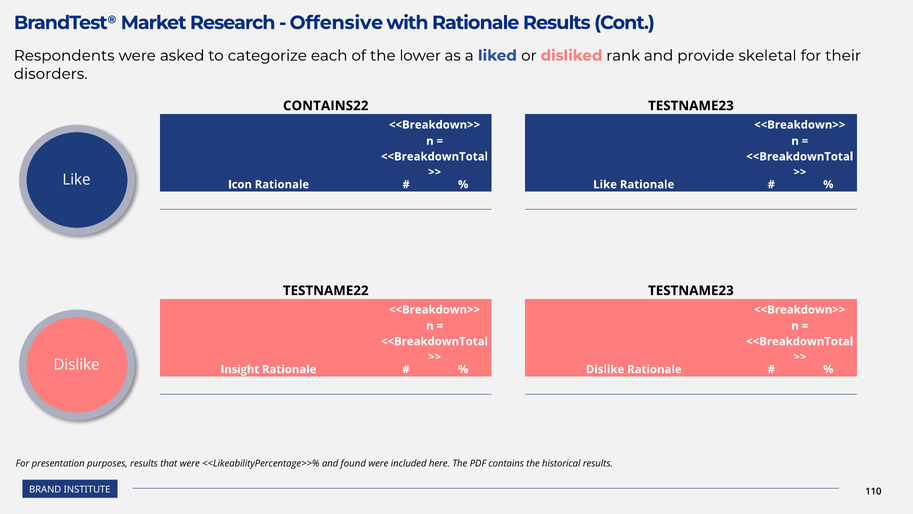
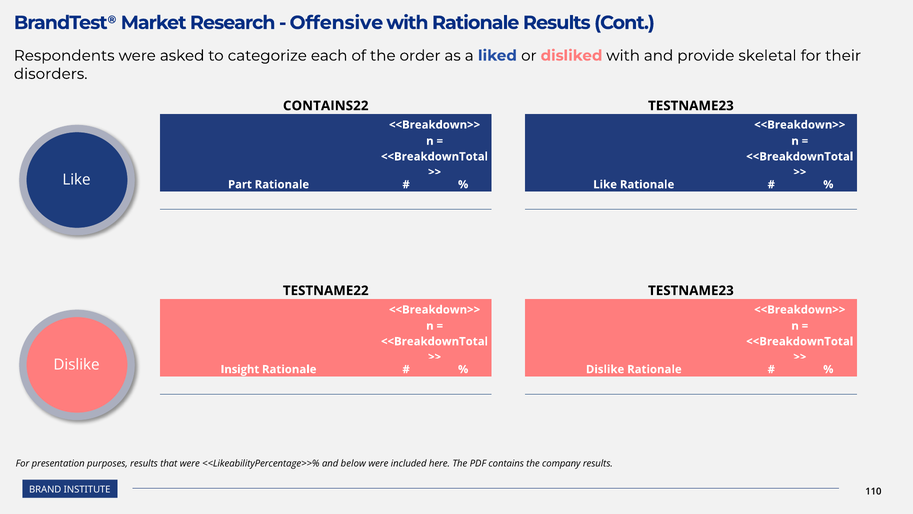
lower: lower -> order (420, 56)
disliked rank: rank -> with (623, 56)
Icon: Icon -> Part (240, 184)
found: found -> below (353, 463)
historical: historical -> company (561, 463)
